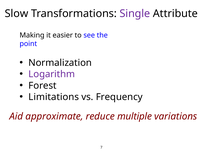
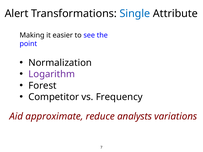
Slow: Slow -> Alert (17, 14)
Single colour: purple -> blue (135, 14)
Limitations: Limitations -> Competitor (54, 97)
multiple: multiple -> analysts (135, 117)
